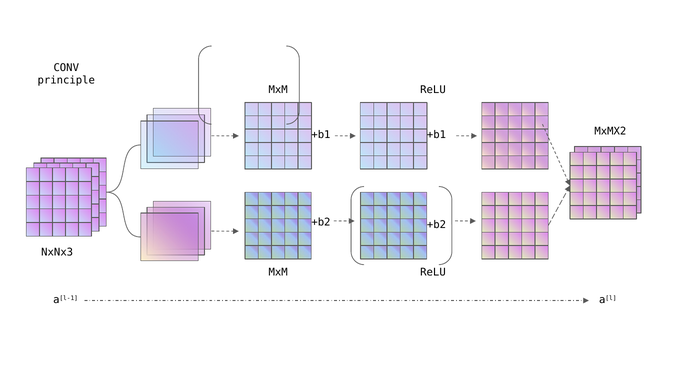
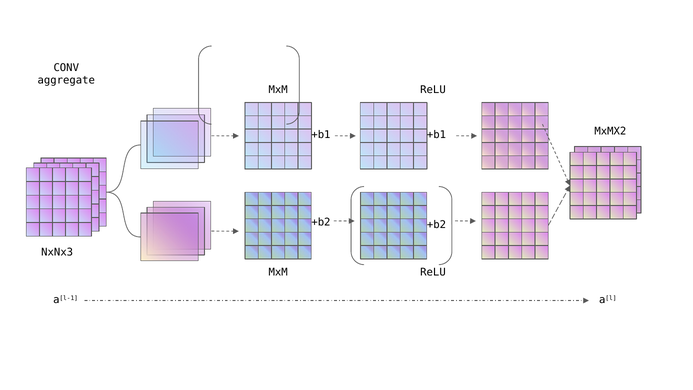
principle: principle -> aggregate (66, 80)
